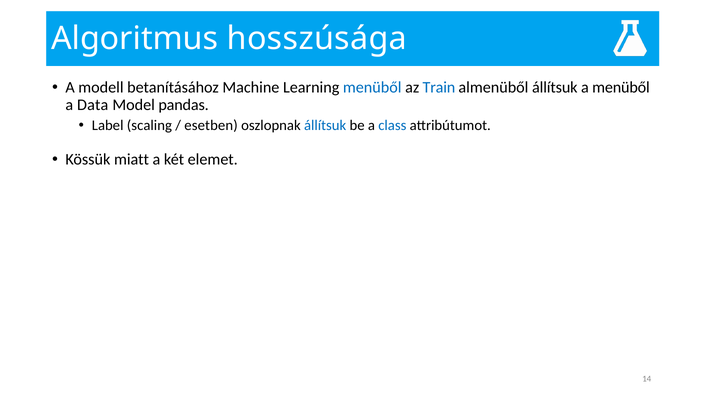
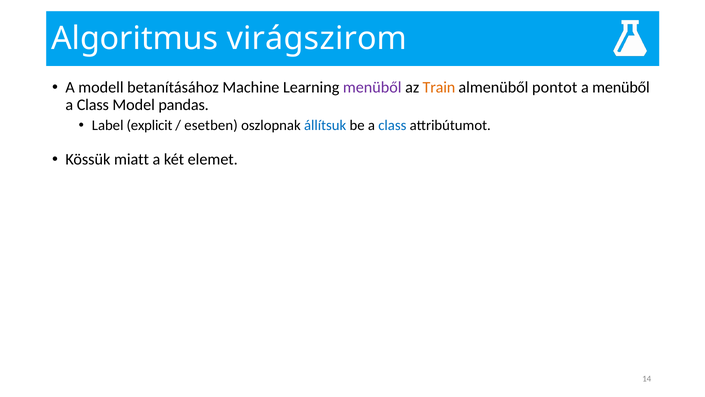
hosszúsága: hosszúsága -> virágszirom (317, 38)
menüből colour: blue -> purple (372, 87)
Train colour: blue -> orange (439, 87)
almenüből állítsuk: állítsuk -> pontot (555, 87)
Data: Data -> Class (93, 105)
scaling: scaling -> explicit (149, 125)
